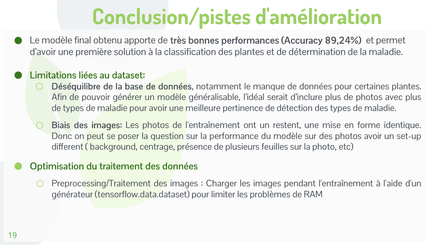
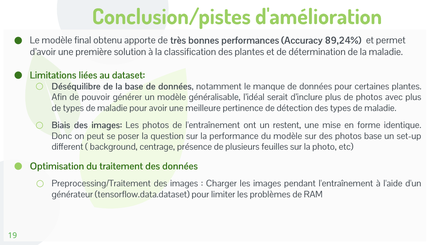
photos avoir: avoir -> base (373, 136)
